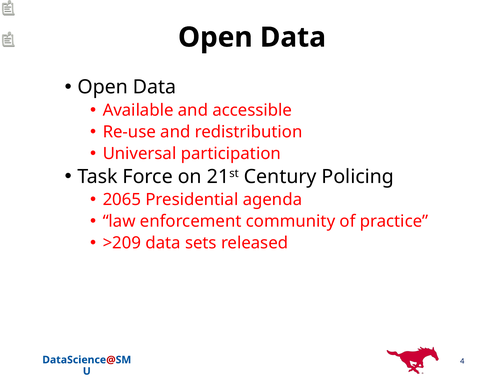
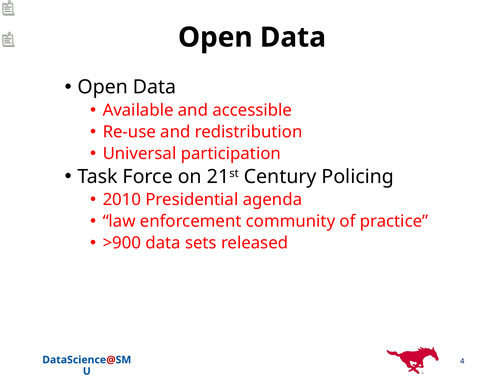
2065: 2065 -> 2010 (122, 200)
>209: >209 -> >900 (122, 243)
